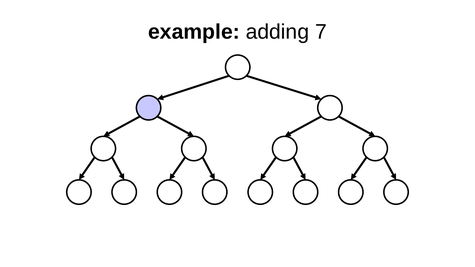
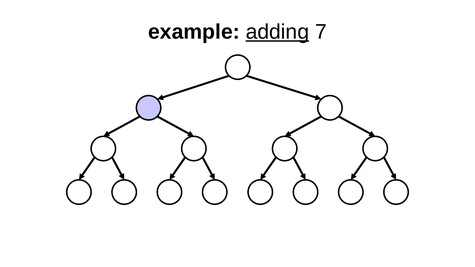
adding underline: none -> present (277, 32)
